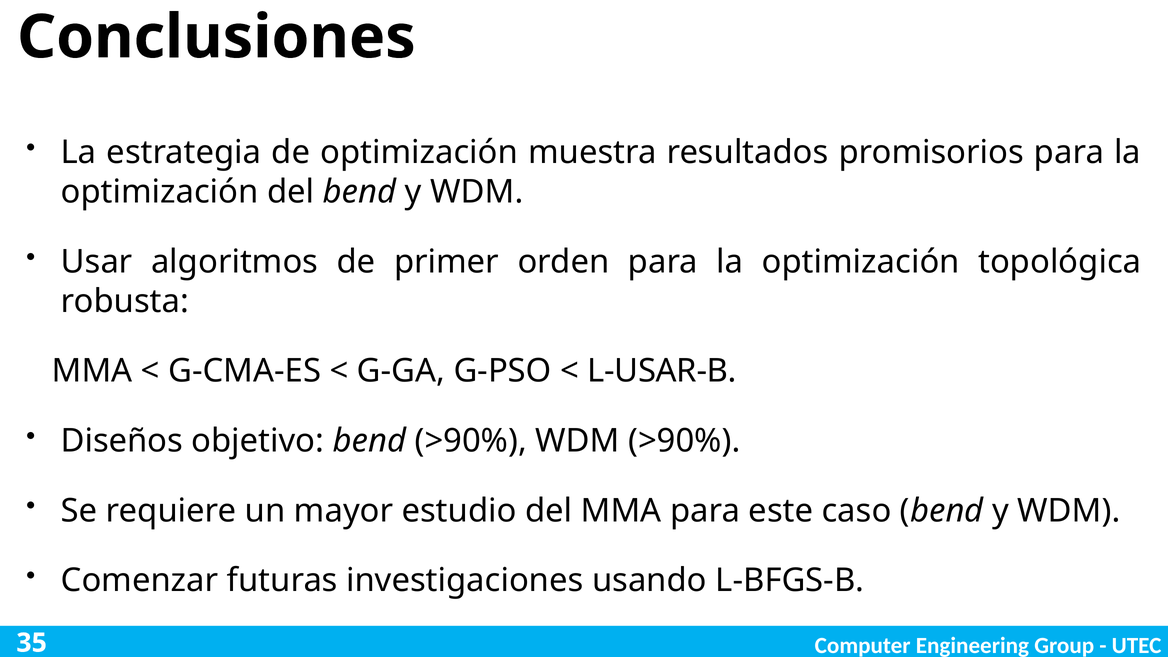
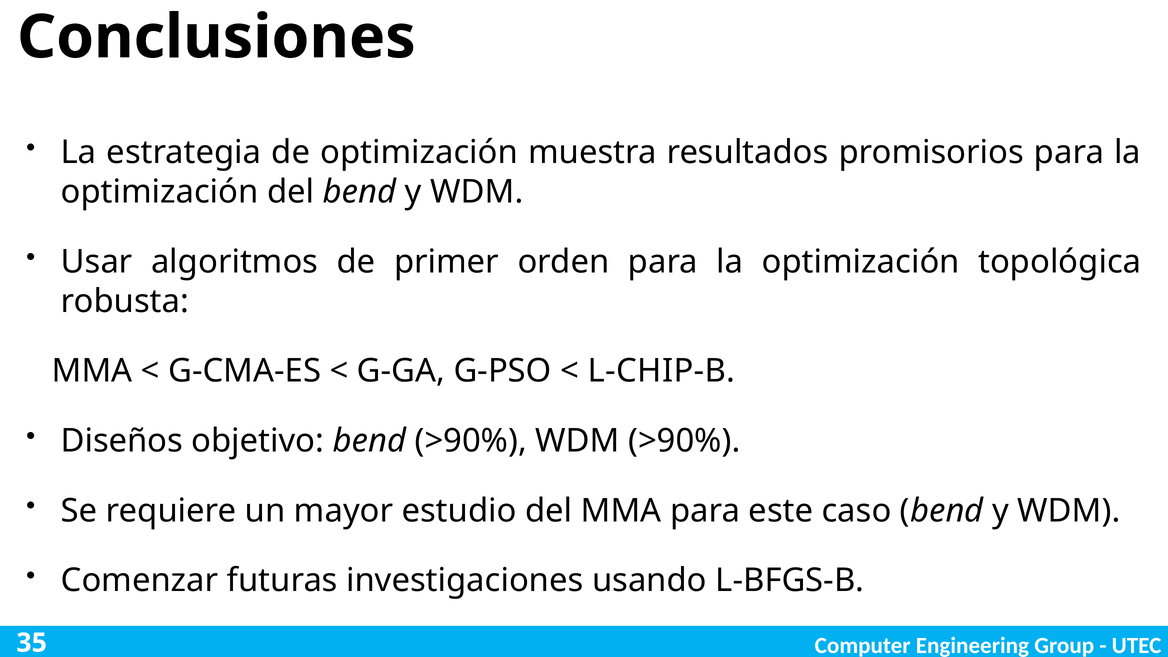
L-USAR-B: L-USAR-B -> L-CHIP-B (662, 371)
